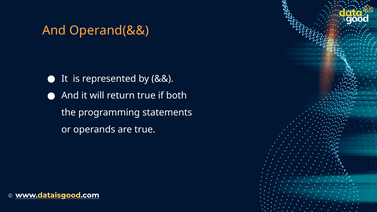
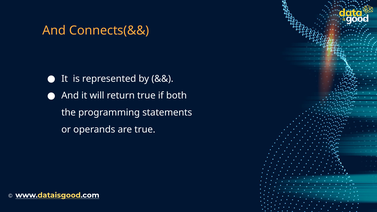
Operand(&&: Operand(&& -> Connects(&& (109, 31)
